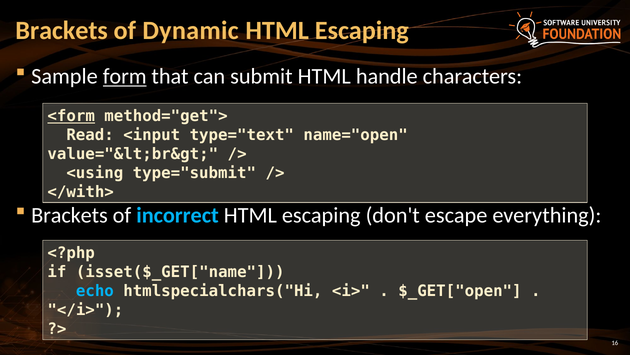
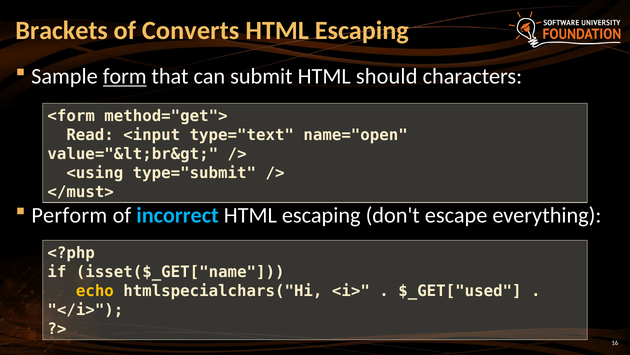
Dynamic: Dynamic -> Converts (191, 31)
handle: handle -> should (387, 76)
<form underline: present -> none (71, 116)
</with>: </with> -> </must> (81, 192)
Brackets: Brackets -> Perform (69, 215)
echo colour: light blue -> yellow (95, 291)
$_GET["open: $_GET["open -> $_GET["used (460, 291)
